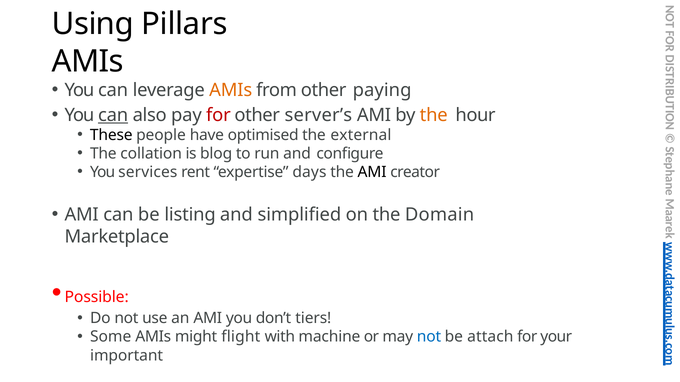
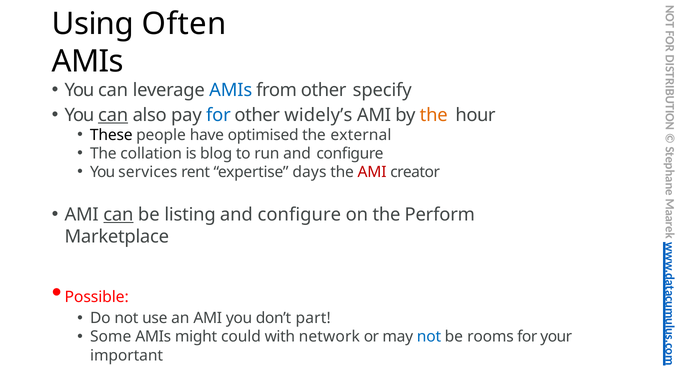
Pillars: Pillars -> Often (184, 24)
AMIs colour: orange -> blue (231, 90)
paying: paying -> specify (382, 90)
for colour: red -> blue (218, 115)
server’s: server’s -> widely’s (318, 115)
AMI colour: black -> red (372, 172)
can underline: none -> present (118, 215)
simplified: simplified -> configure (299, 215)
Domain: Domain -> Perform (440, 215)
tiers: tiers -> part (313, 319)
flight: flight -> could (241, 337)
machine: machine -> network (329, 337)
attach: attach -> rooms (490, 337)
